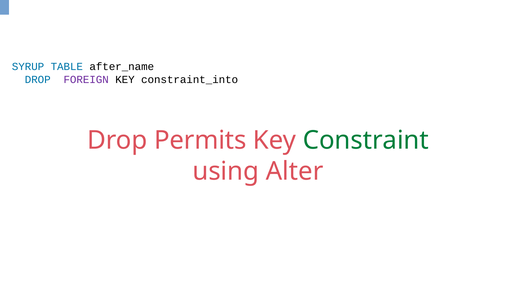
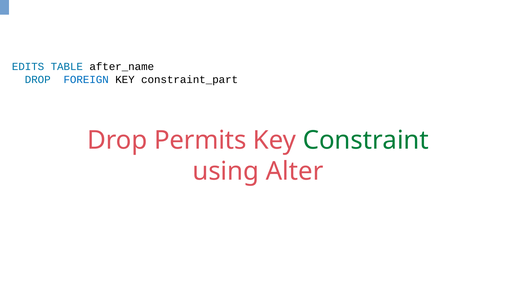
SYRUP: SYRUP -> EDITS (28, 66)
FOREIGN colour: purple -> blue (86, 79)
constraint_into: constraint_into -> constraint_part (190, 79)
